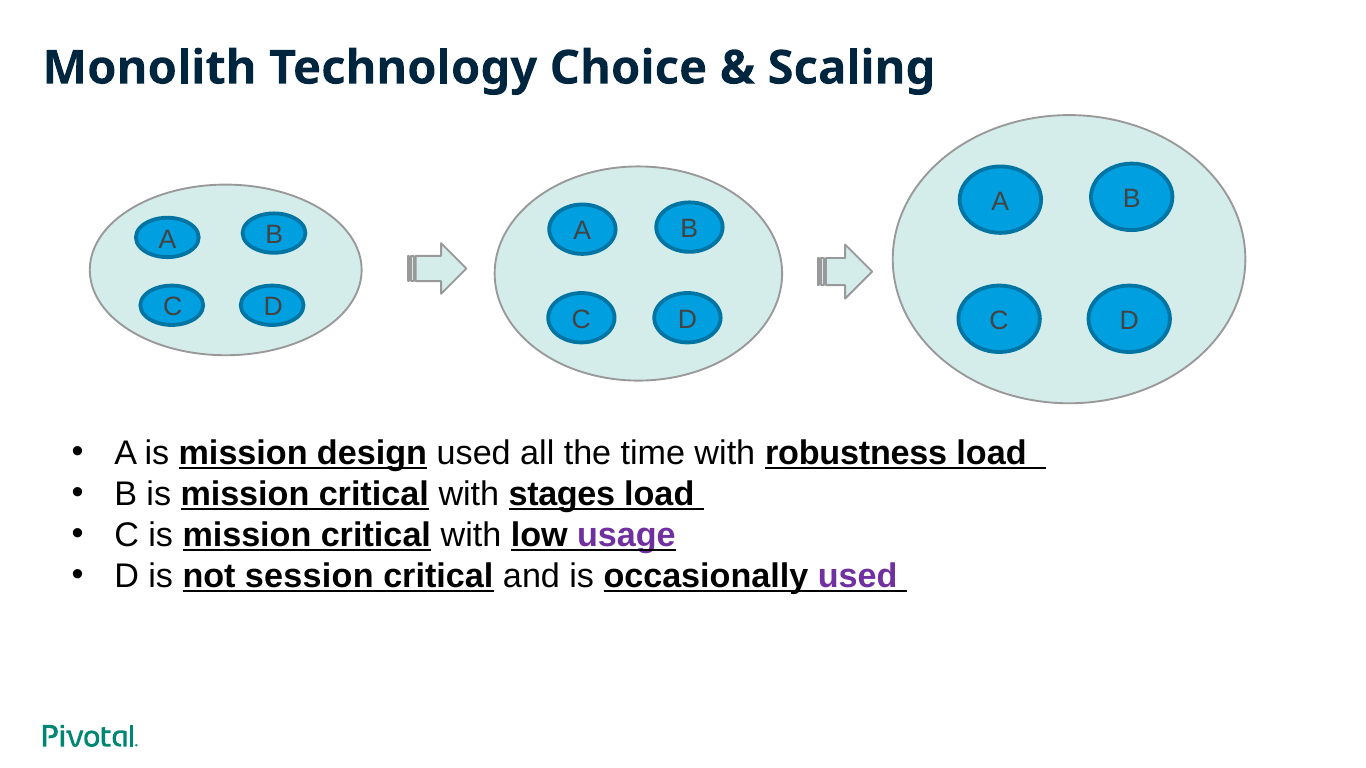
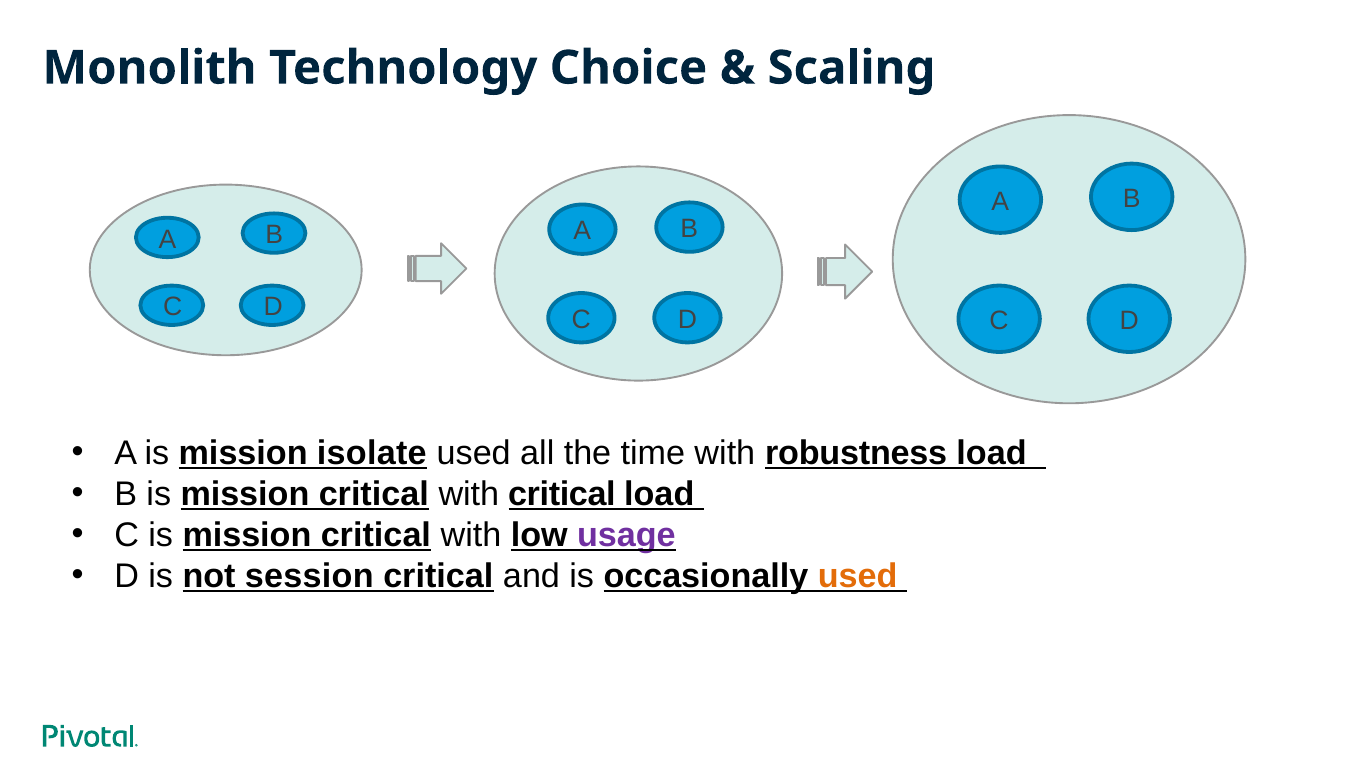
design: design -> isolate (372, 453)
with stages: stages -> critical (562, 494)
used colour: purple -> orange (858, 576)
